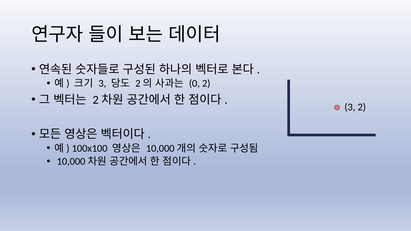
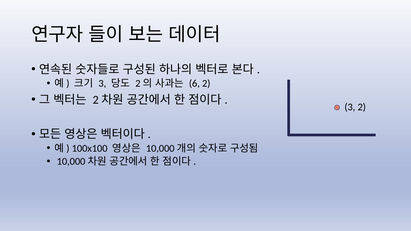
0: 0 -> 6 (194, 84)
